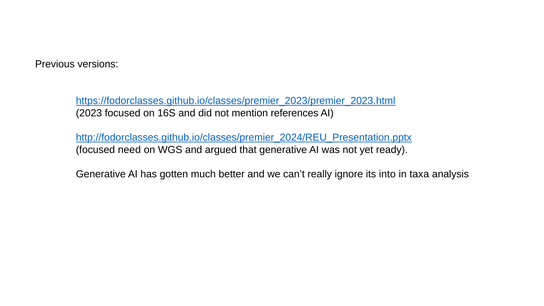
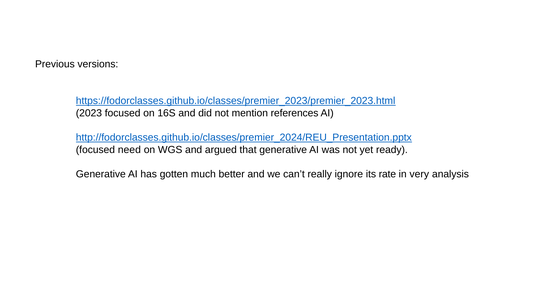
into: into -> rate (387, 174)
taxa: taxa -> very (419, 174)
